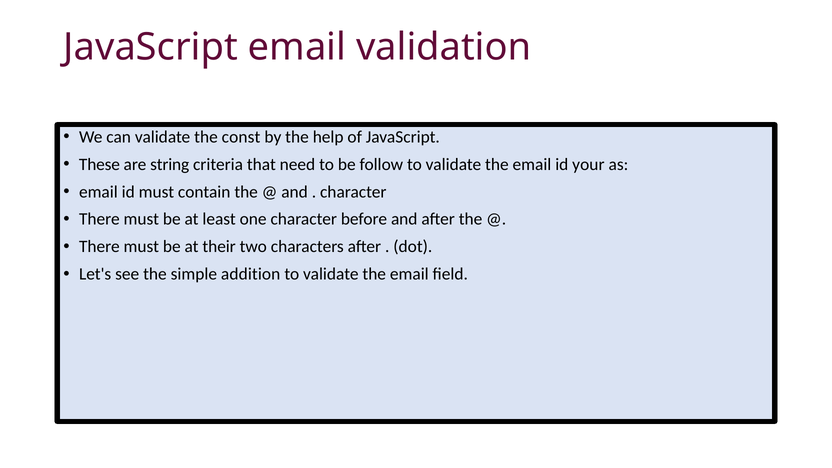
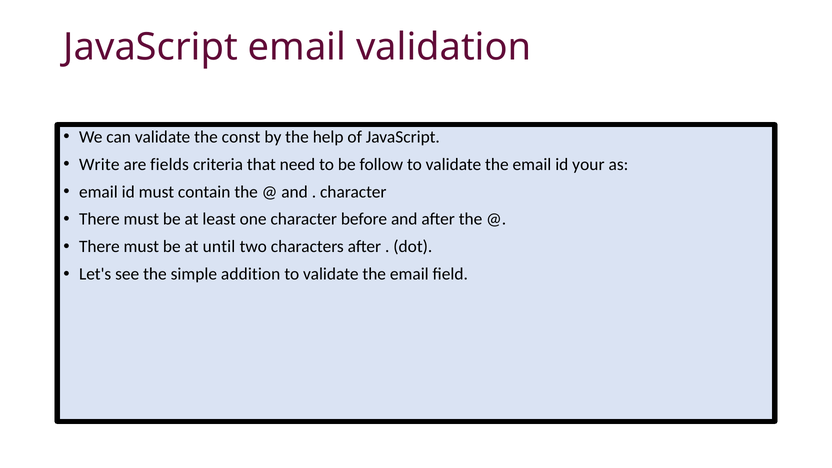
These: These -> Write (99, 164)
string: string -> fields (170, 164)
their: their -> until (219, 247)
